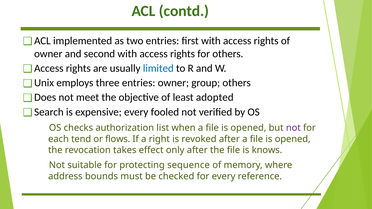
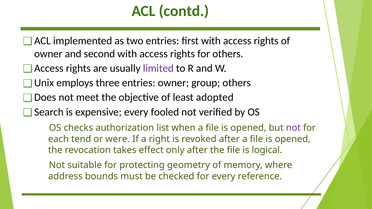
limited colour: blue -> purple (158, 68)
flows: flows -> were (118, 139)
knows: knows -> logical (267, 150)
sequence: sequence -> geometry (189, 165)
